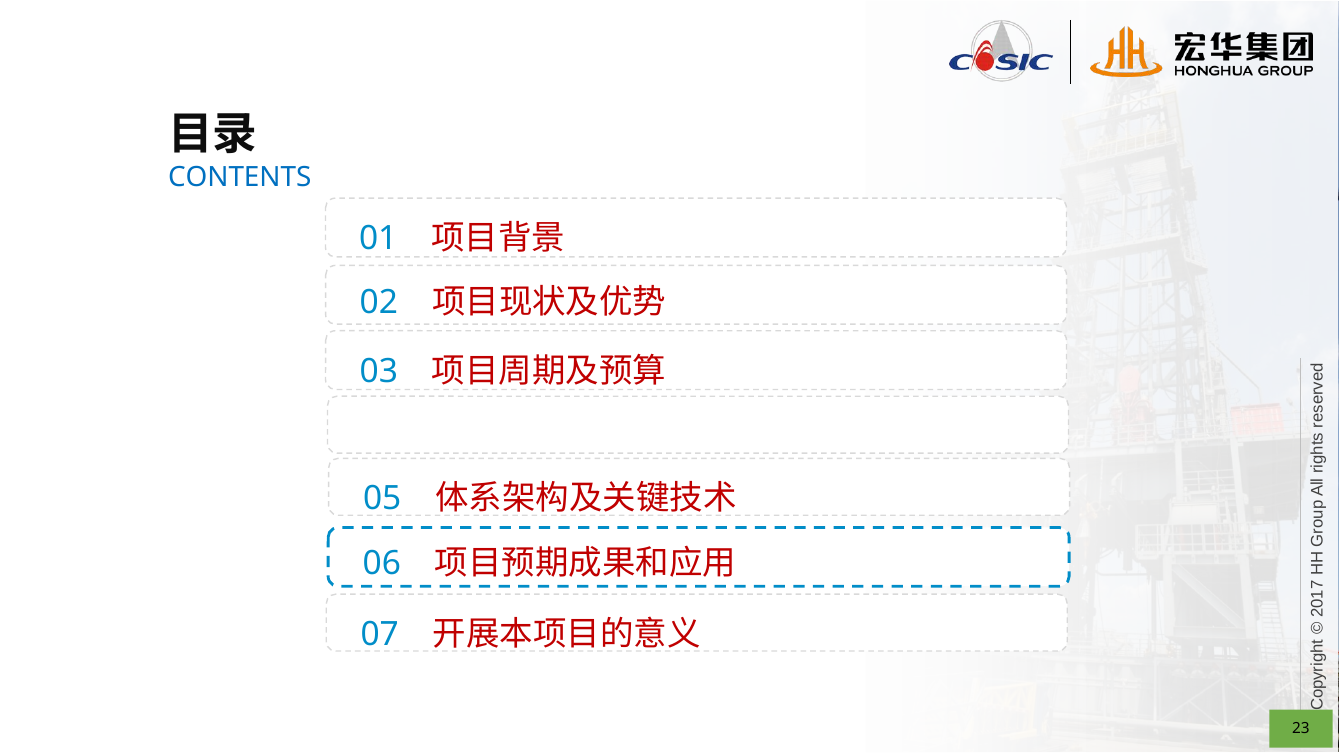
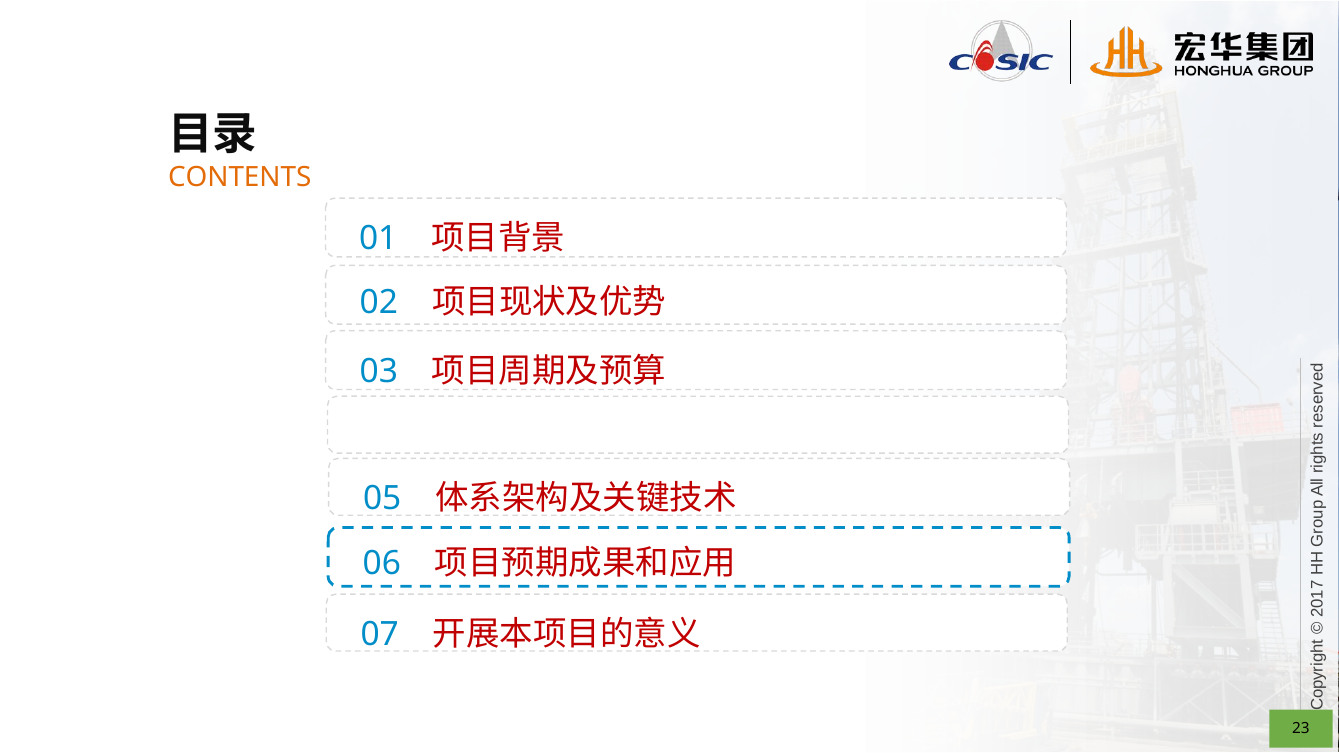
CONTENTS colour: blue -> orange (240, 177)
